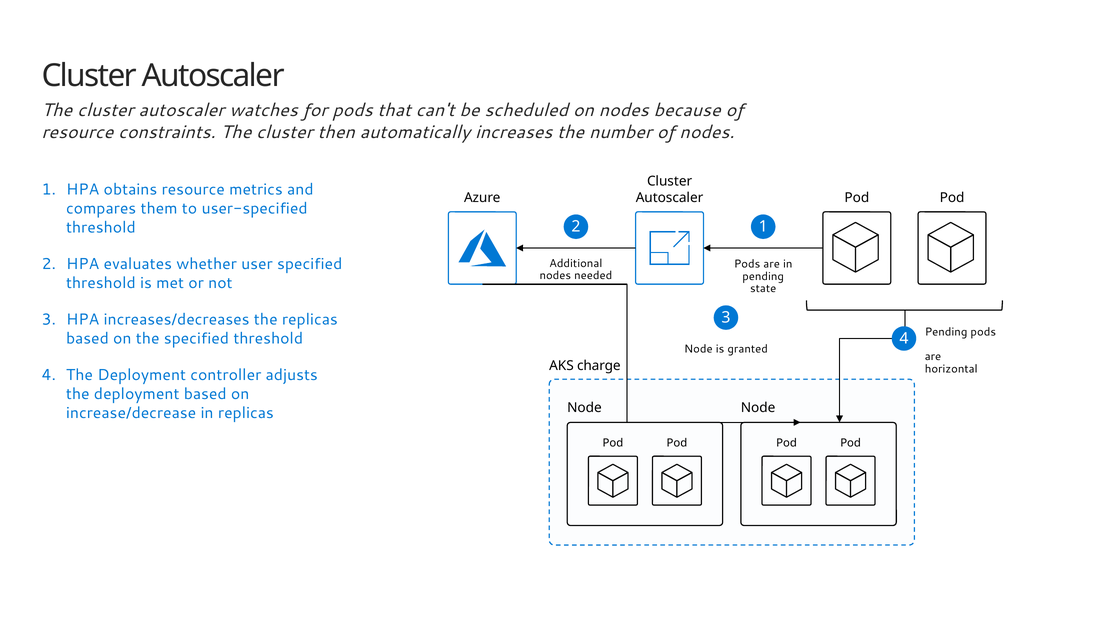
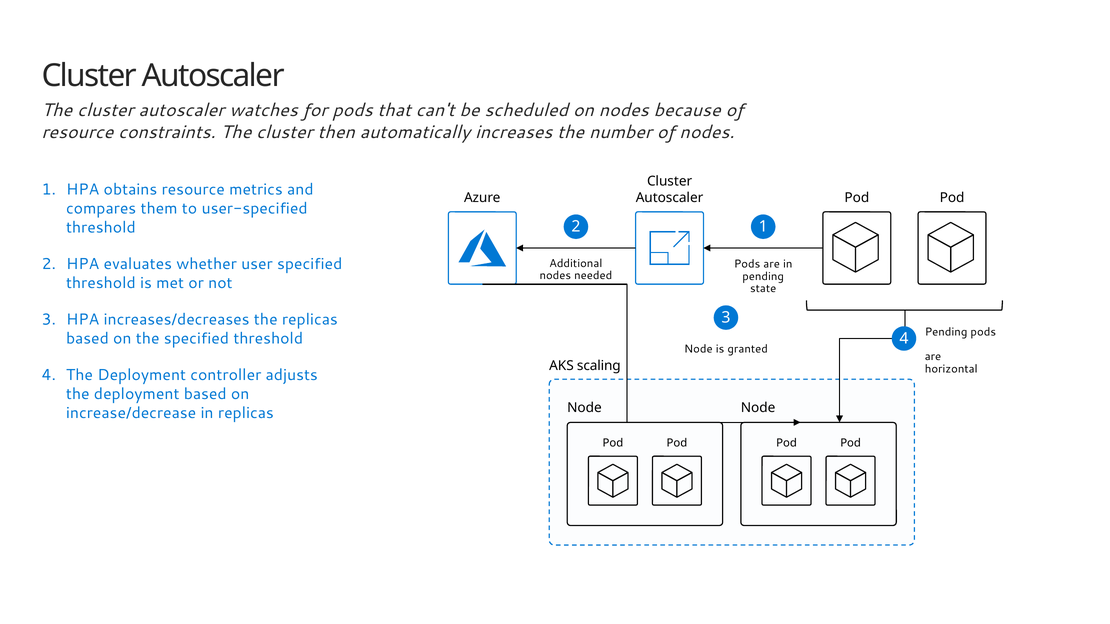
charge: charge -> scaling (599, 366)
